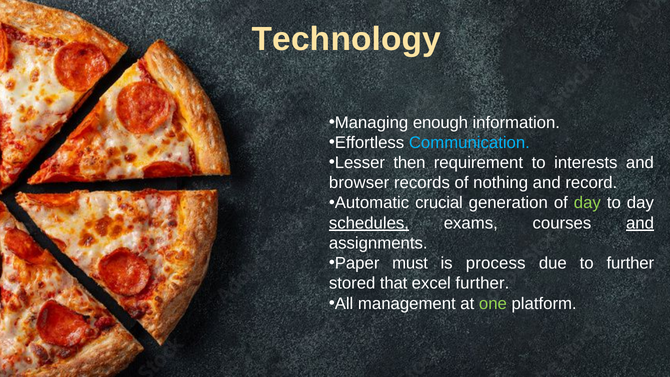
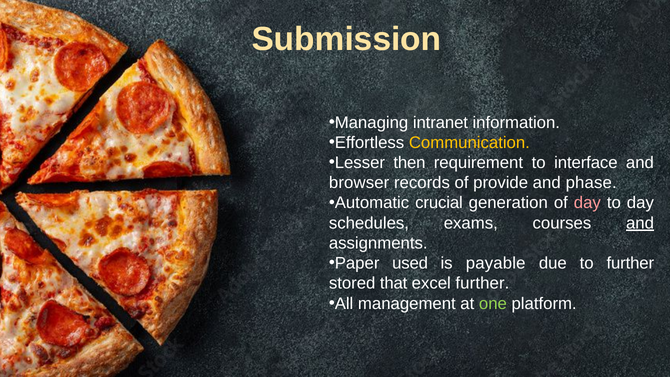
Technology: Technology -> Submission (346, 39)
enough: enough -> intranet (440, 122)
Communication colour: light blue -> yellow (469, 143)
interests: interests -> interface (586, 163)
nothing: nothing -> provide (501, 183)
record: record -> phase (591, 183)
day colour: light green -> pink (587, 203)
schedules underline: present -> none (369, 223)
must: must -> used (410, 263)
process: process -> payable (496, 263)
